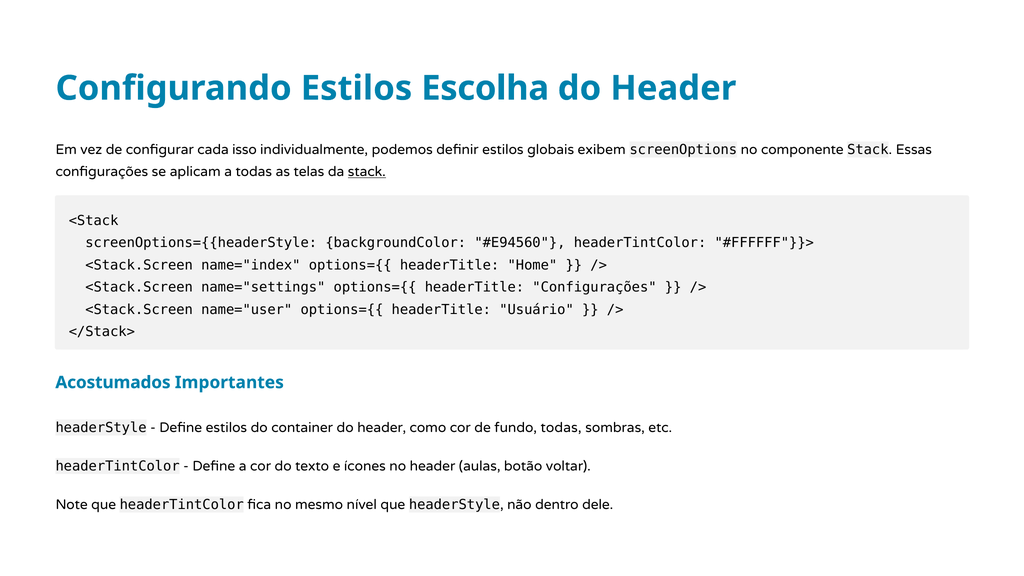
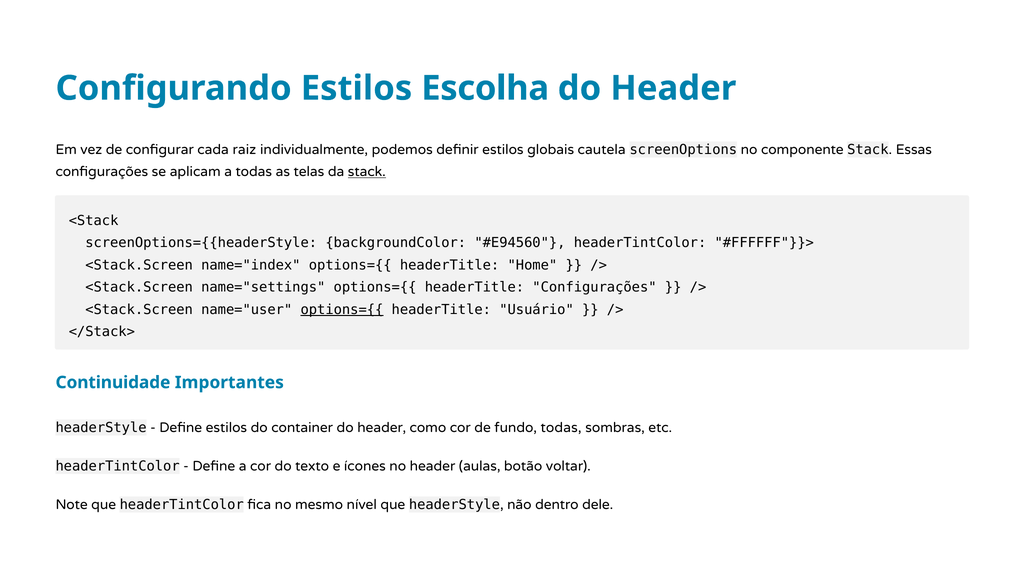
isso: isso -> raiz (244, 150)
exibem: exibem -> cautela (602, 150)
options={{ underline: none -> present (342, 310)
Acostumados: Acostumados -> Continuidade (113, 382)
